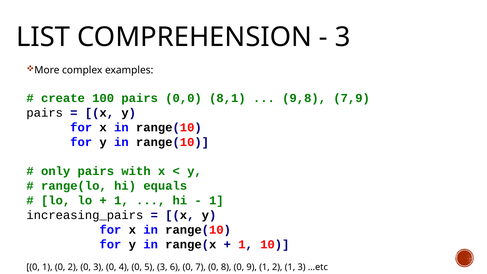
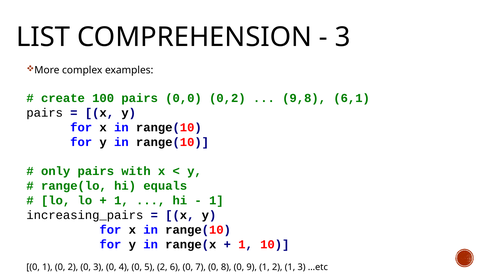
8,1: 8,1 -> 0,2 (227, 98)
7,9: 7,9 -> 6,1 (352, 98)
5 3: 3 -> 2 (162, 267)
